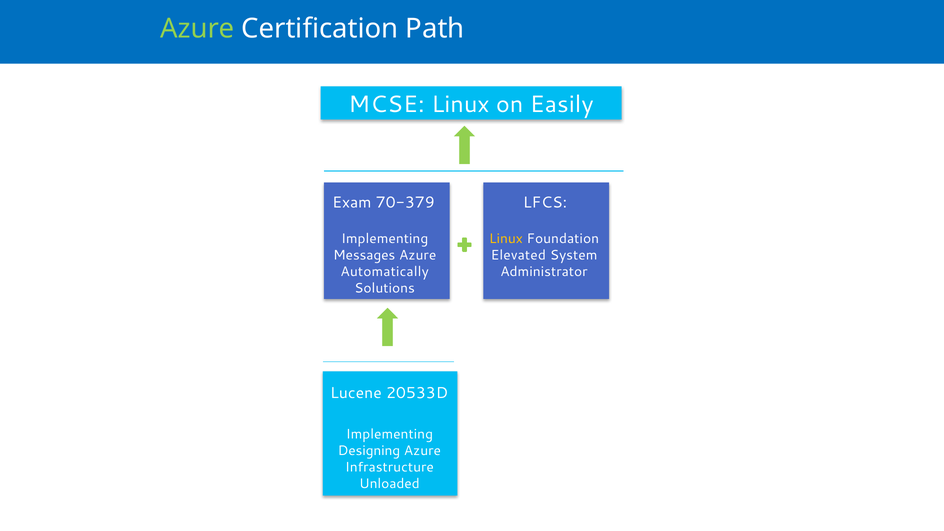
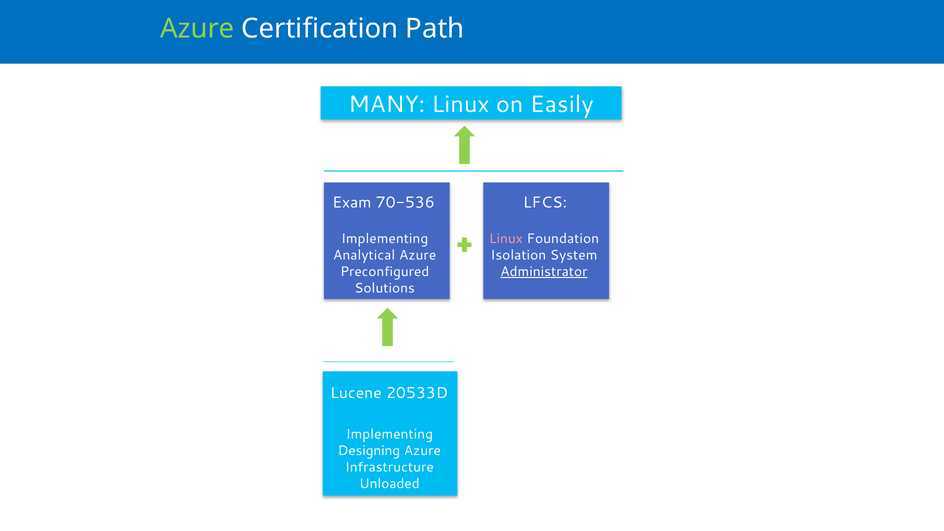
MCSE: MCSE -> MANY (387, 104)
70-379: 70-379 -> 70-536 (405, 203)
Linux colour: yellow -> pink (506, 239)
Messages: Messages -> Analytical (364, 255)
Elevated: Elevated -> Isolation (518, 255)
Automatically: Automatically -> Preconfigured (385, 272)
Administrator underline: none -> present (544, 272)
